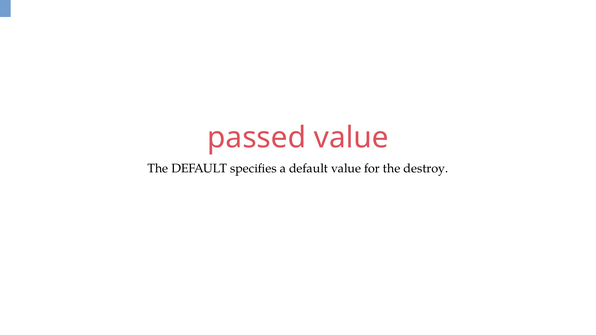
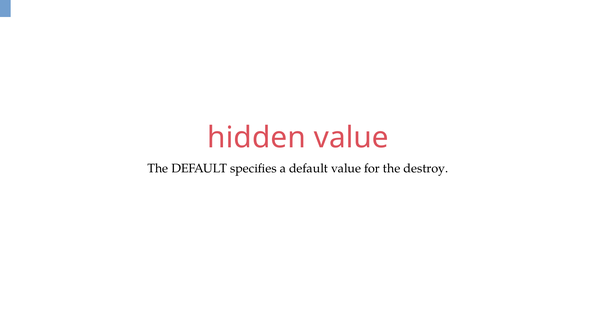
passed: passed -> hidden (257, 138)
